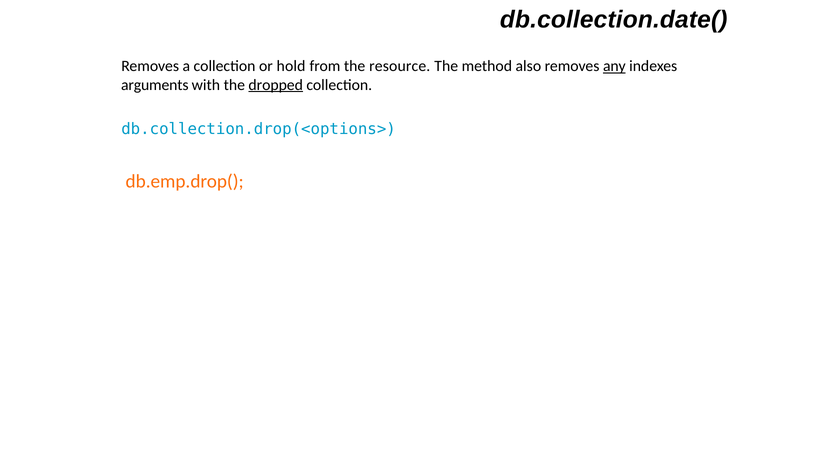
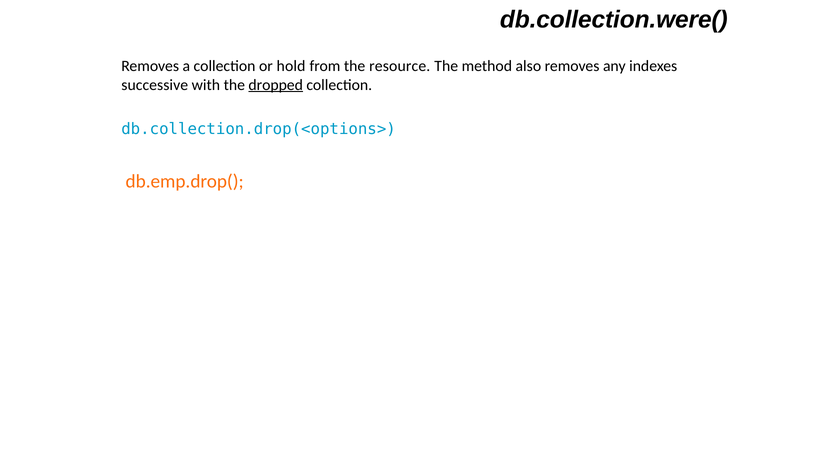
db.collection.date(: db.collection.date( -> db.collection.were( (614, 19)
any underline: present -> none (614, 66)
arguments: arguments -> successive (155, 85)
